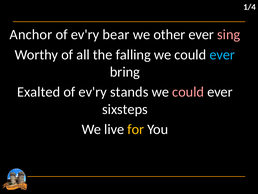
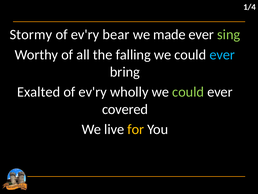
Anchor: Anchor -> Stormy (31, 34)
other: other -> made (169, 34)
sing colour: pink -> light green (229, 34)
stands: stands -> wholly (129, 92)
could colour: pink -> light green (188, 92)
sixsteps: sixsteps -> covered (125, 109)
